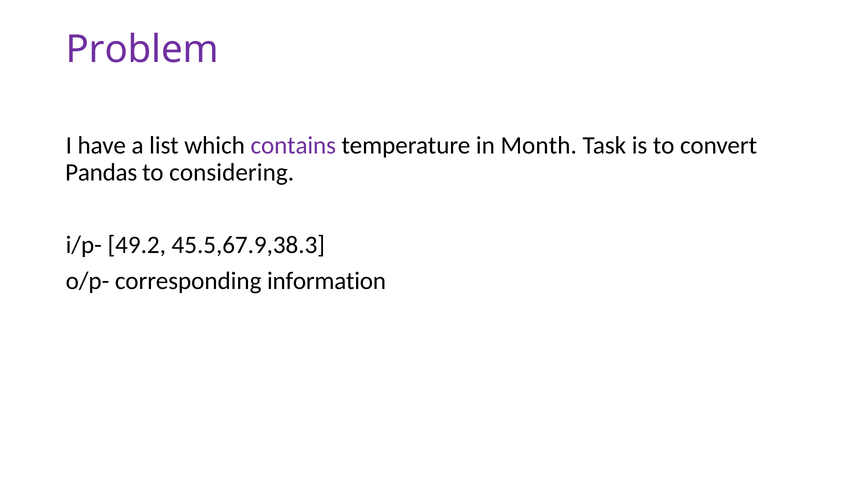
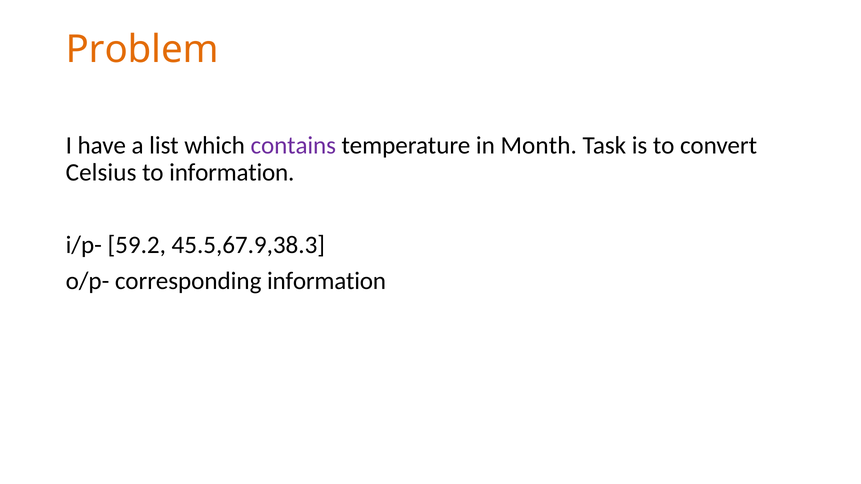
Problem colour: purple -> orange (142, 50)
Pandas: Pandas -> Celsius (101, 173)
to considering: considering -> information (232, 173)
49.2: 49.2 -> 59.2 (137, 245)
